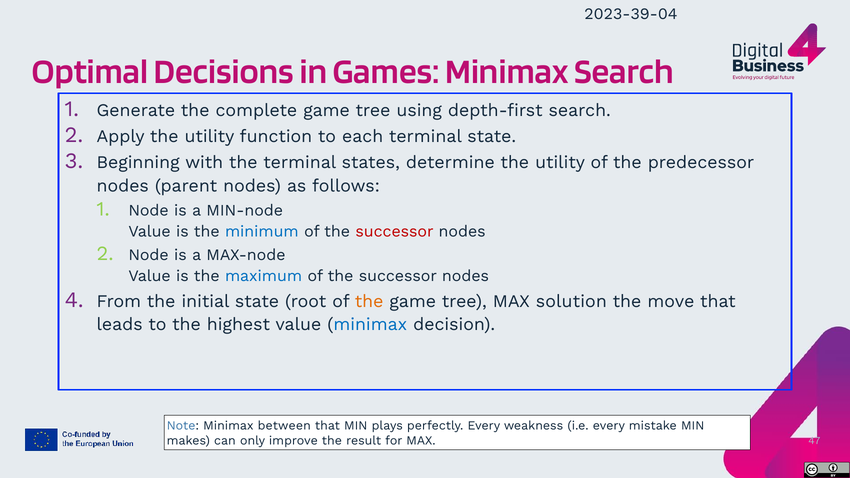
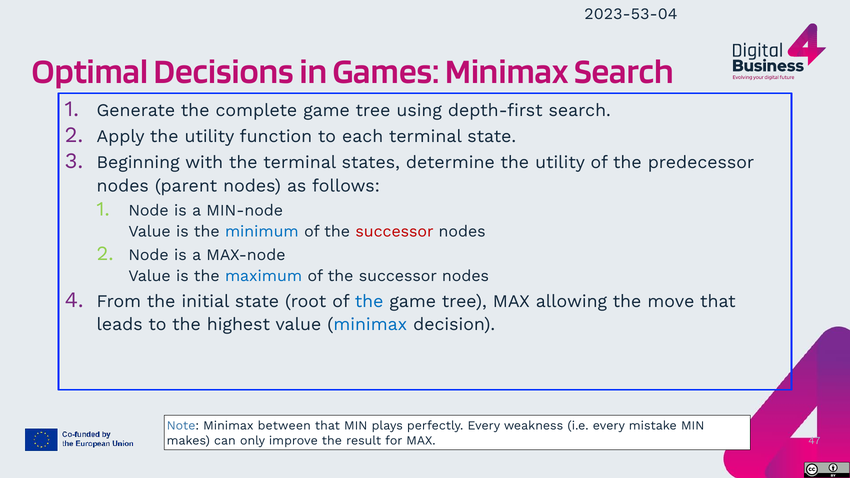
2023-39-04: 2023-39-04 -> 2023-53-04 (631, 14)
the colour: orange -> blue (369, 301)
solution: solution -> allowing (571, 301)
